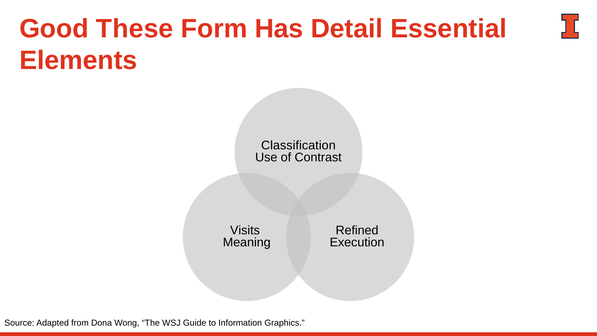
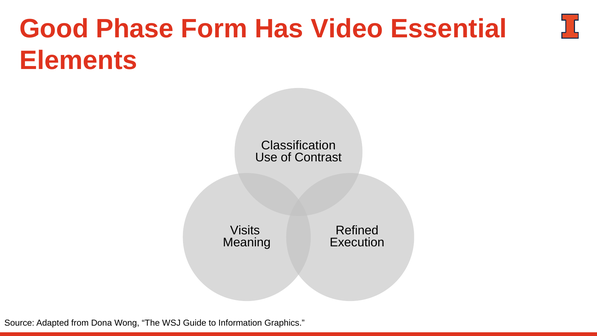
These: These -> Phase (135, 29)
Detail: Detail -> Video (347, 29)
